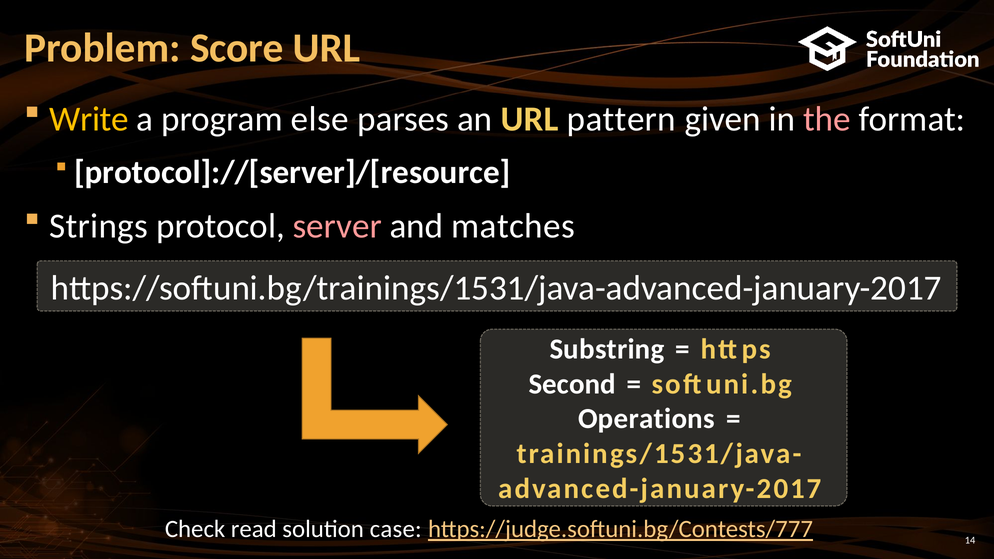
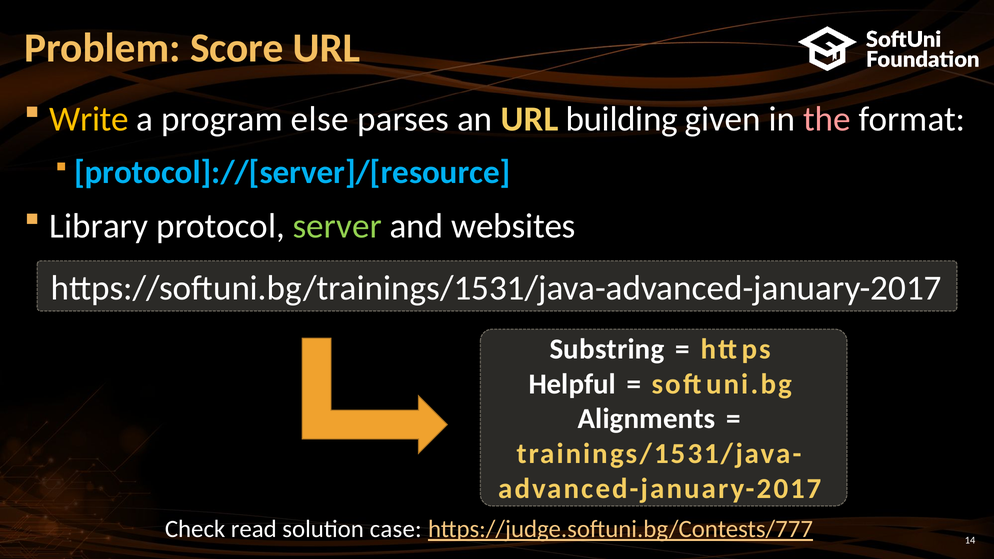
pattern: pattern -> building (622, 119)
protocol]://[server]/[resource colour: white -> light blue (292, 172)
Strings: Strings -> Library (99, 226)
server colour: pink -> light green (337, 226)
matches: matches -> websites (513, 226)
Second: Second -> Helpful (572, 384)
Operations: Operations -> Alignments (646, 419)
